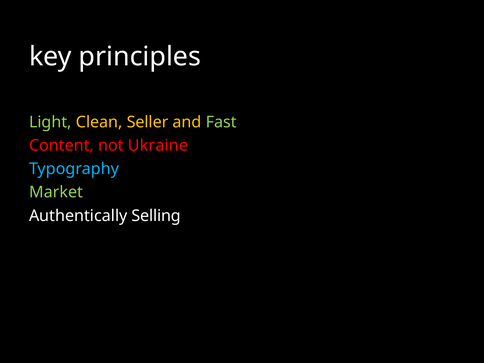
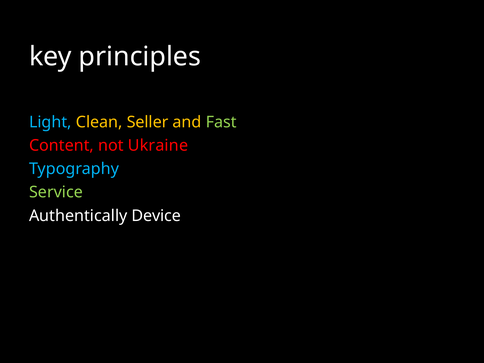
Light colour: light green -> light blue (50, 122)
Market: Market -> Service (56, 192)
Selling: Selling -> Device (156, 216)
